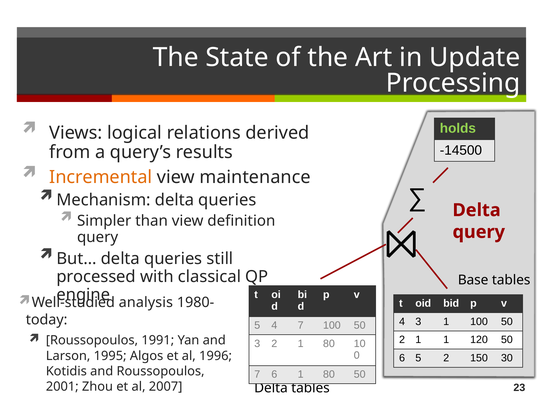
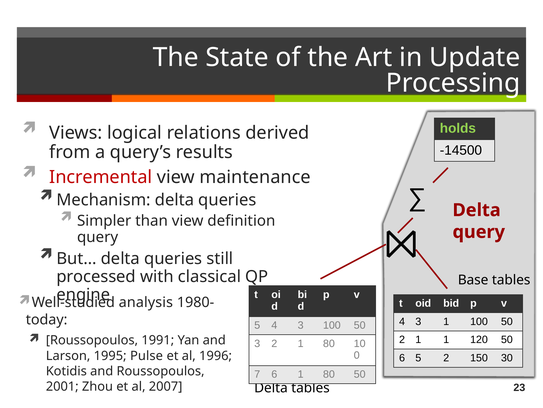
Incremental colour: orange -> red (101, 177)
5 4 7: 7 -> 3 (301, 325)
Algos: Algos -> Pulse (147, 355)
